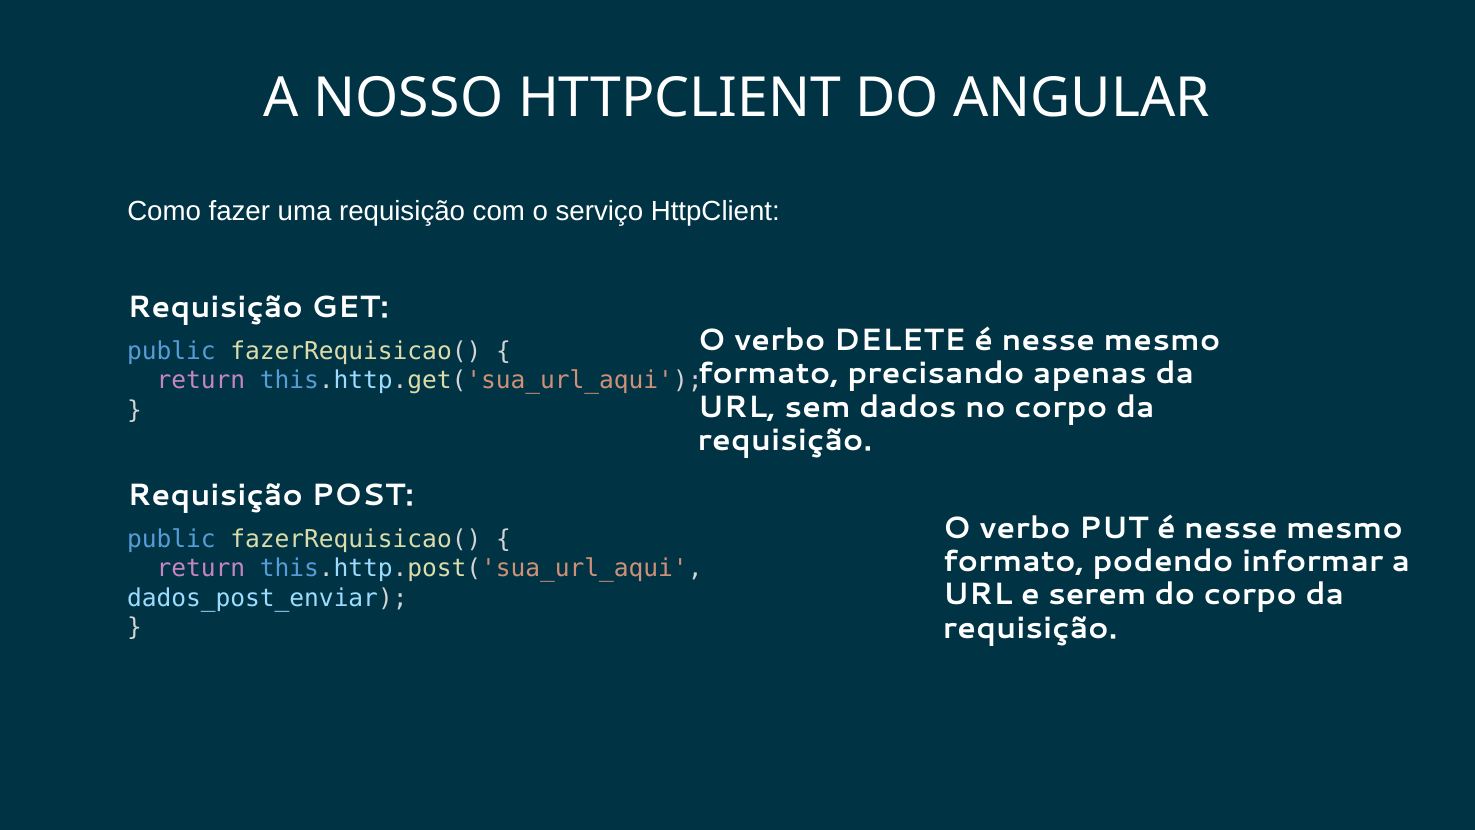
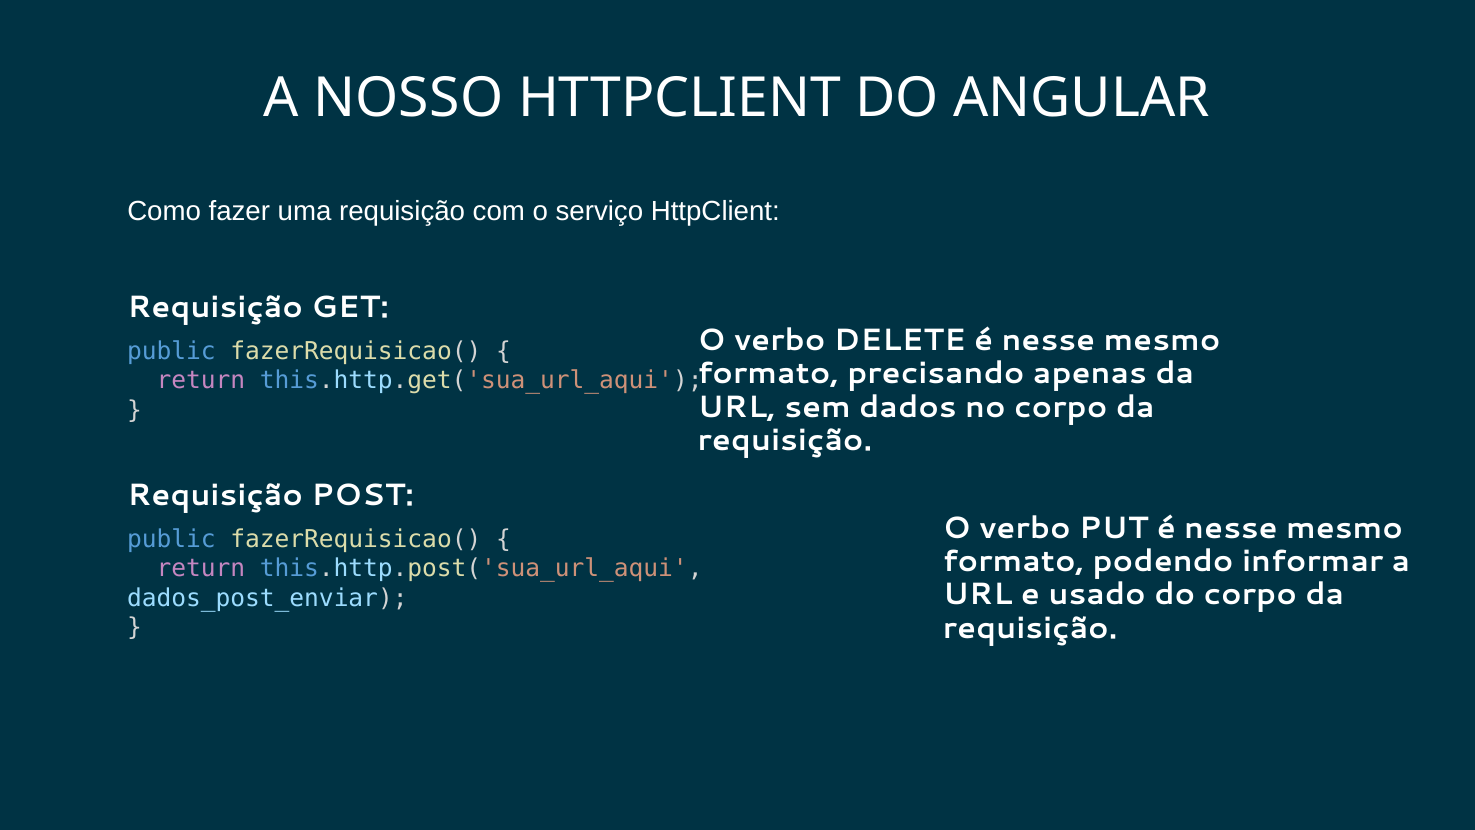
serem: serem -> usado (1097, 595)
